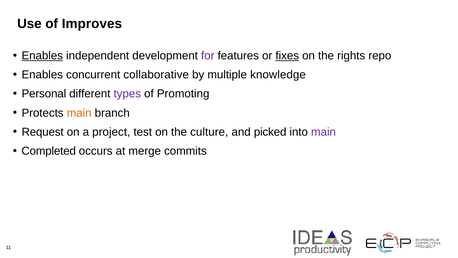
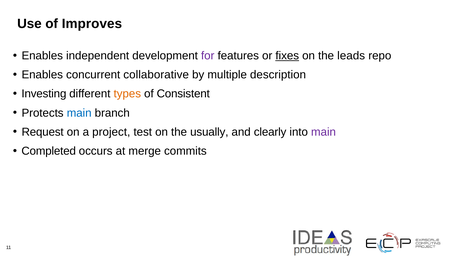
Enables underline: present -> none (42, 56)
rights: rights -> leads (351, 56)
knowledge: knowledge -> description (278, 75)
Personal: Personal -> Investing (44, 94)
types colour: purple -> orange (127, 94)
Promoting: Promoting -> Consistent (183, 94)
main colour: orange -> blue (79, 113)
culture: culture -> usually (209, 132)
picked: picked -> clearly (270, 132)
